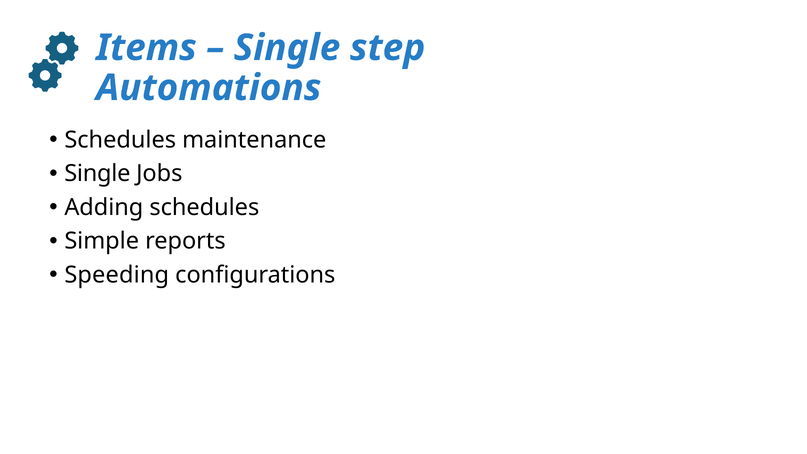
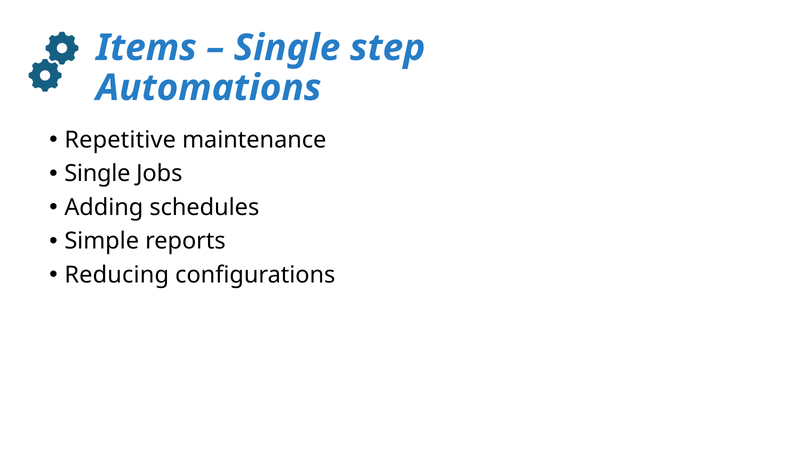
Schedules: Schedules -> Repetitive (120, 140)
Speeding: Speeding -> Reducing (117, 275)
